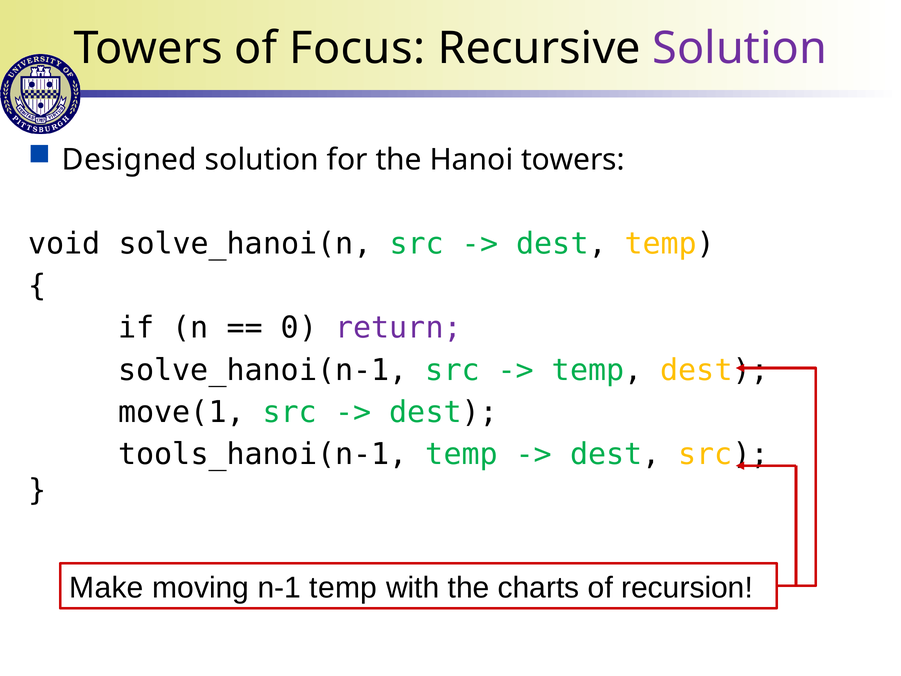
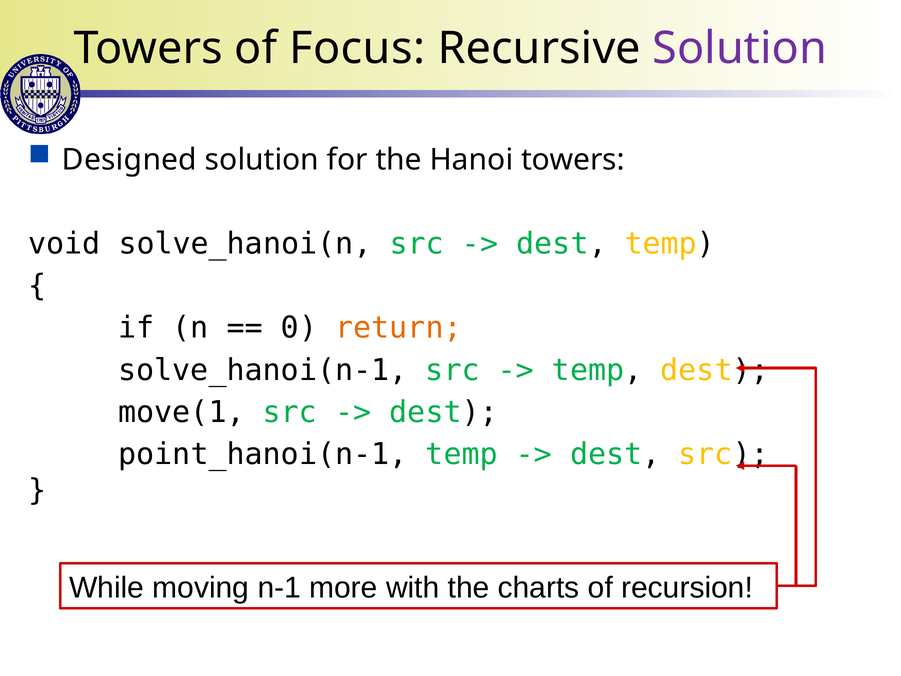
return colour: purple -> orange (398, 328)
tools_hanoi(n-1: tools_hanoi(n-1 -> point_hanoi(n-1 (263, 454)
Make: Make -> While (107, 588)
n-1 temp: temp -> more (343, 588)
